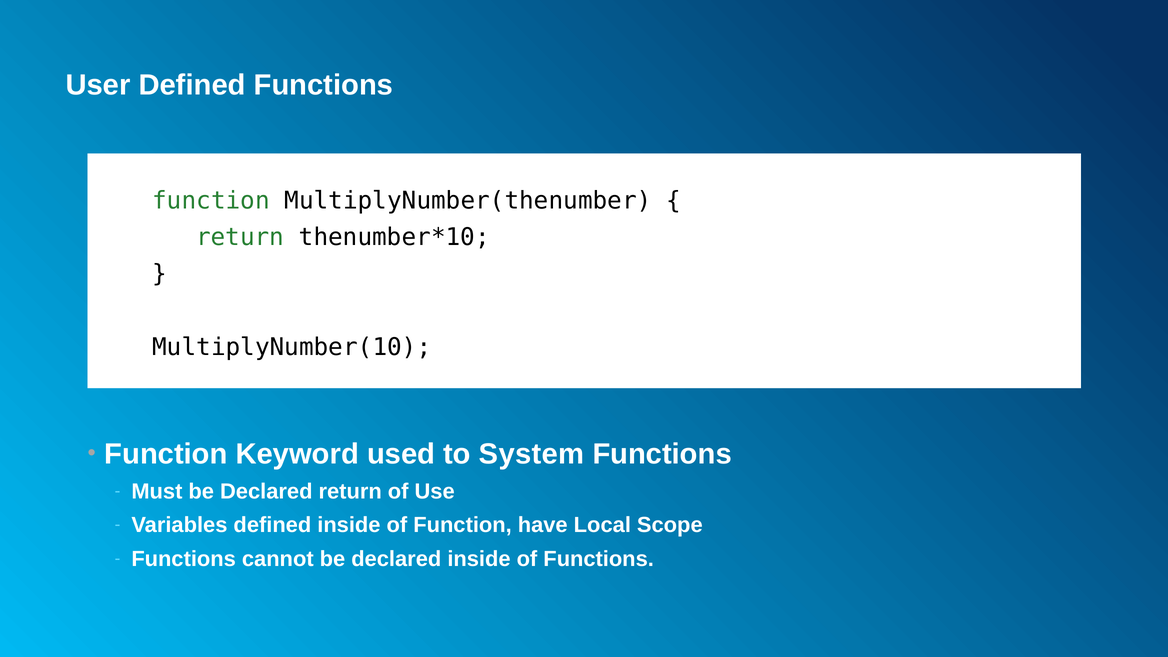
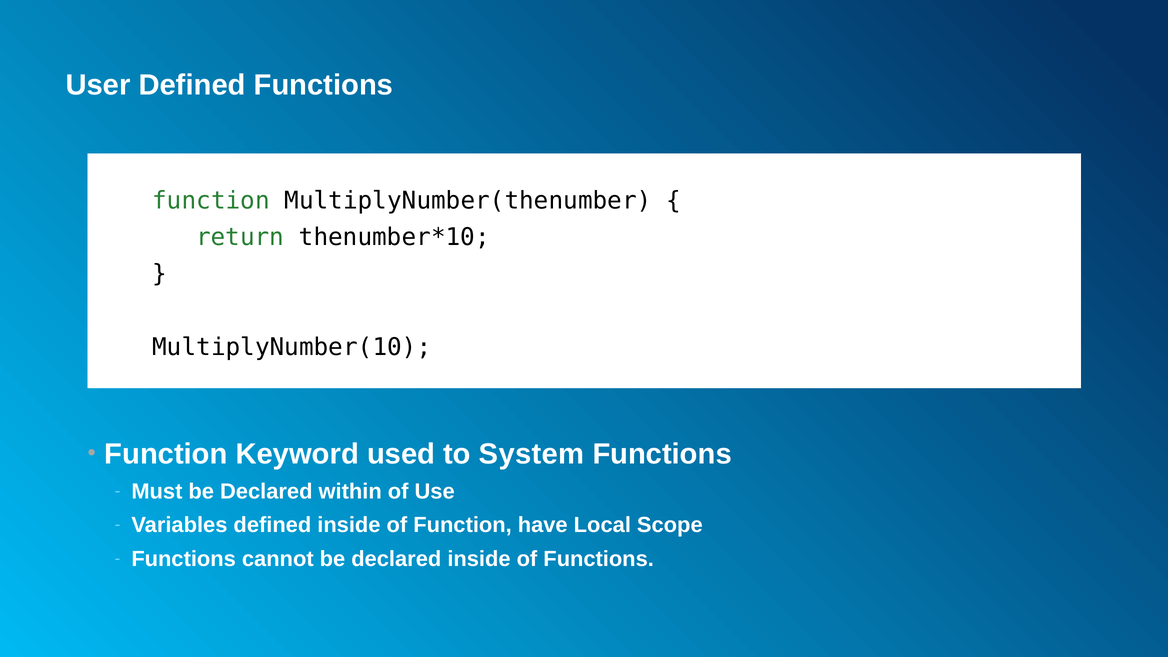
Declared return: return -> within (350, 492)
